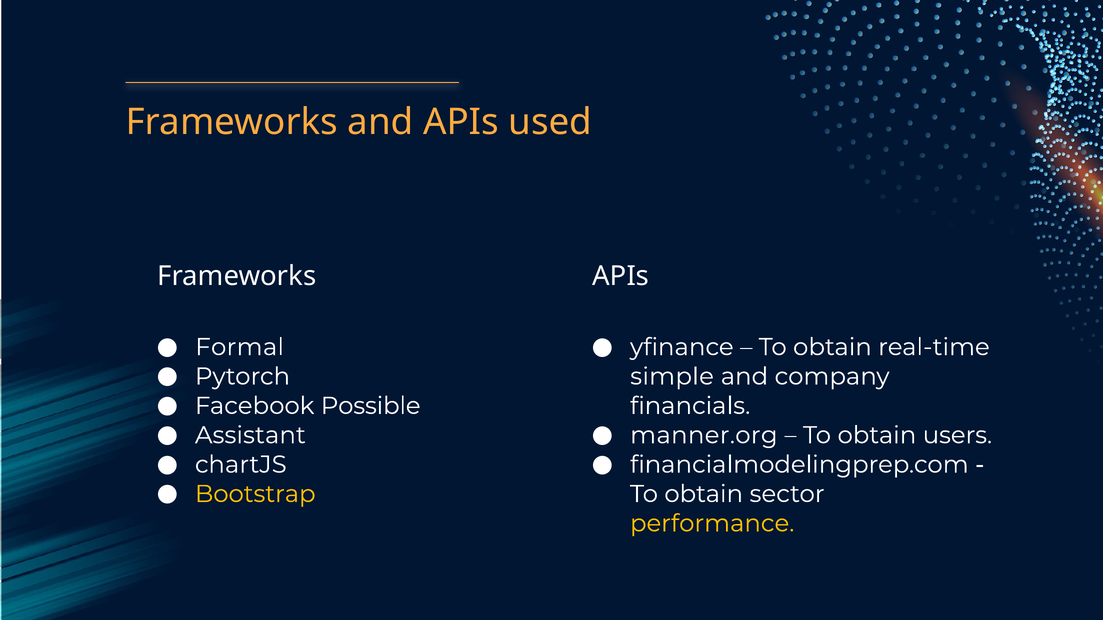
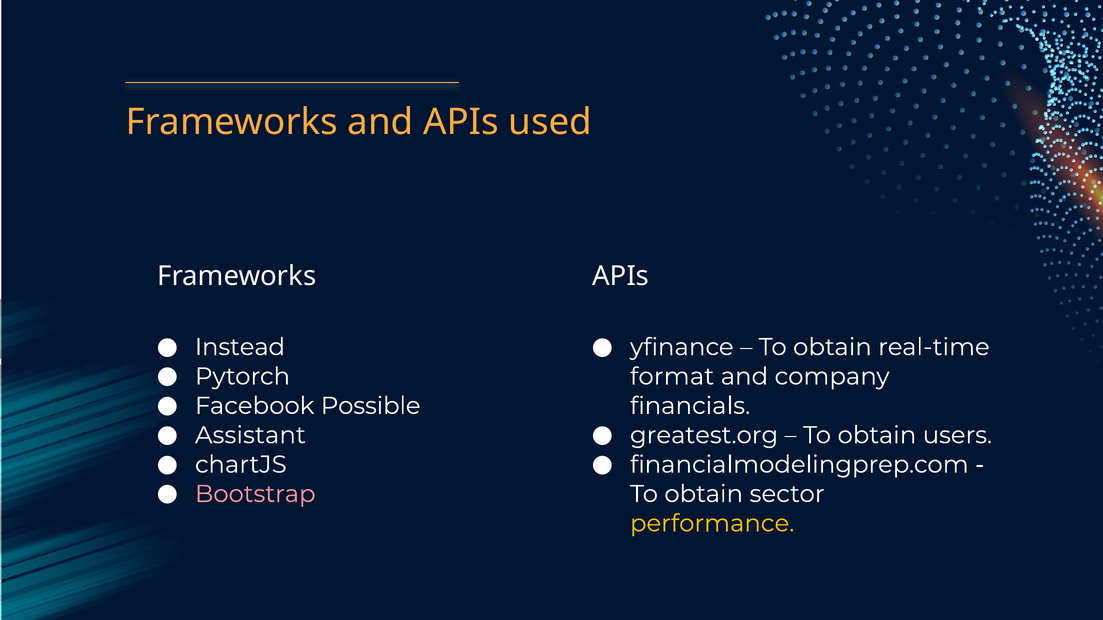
Formal: Formal -> Instead (240, 347)
simple: simple -> format (672, 377)
manner.org: manner.org -> greatest.org (704, 436)
Bootstrap colour: yellow -> pink (255, 494)
